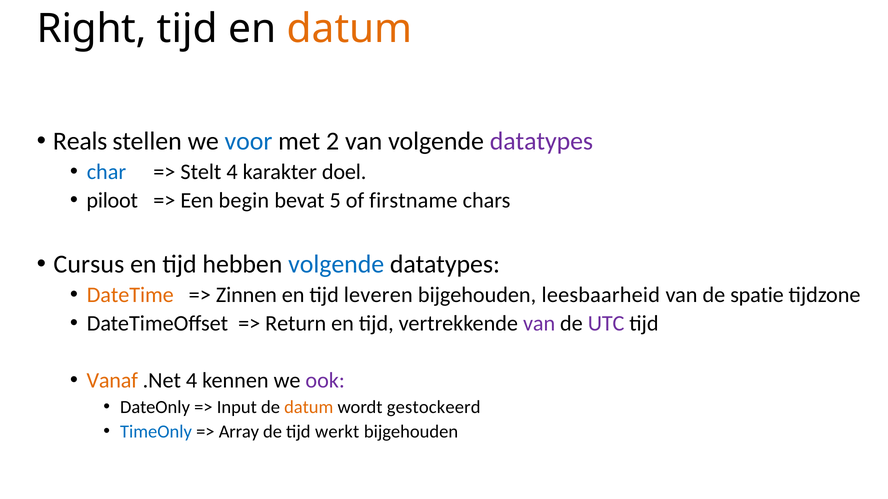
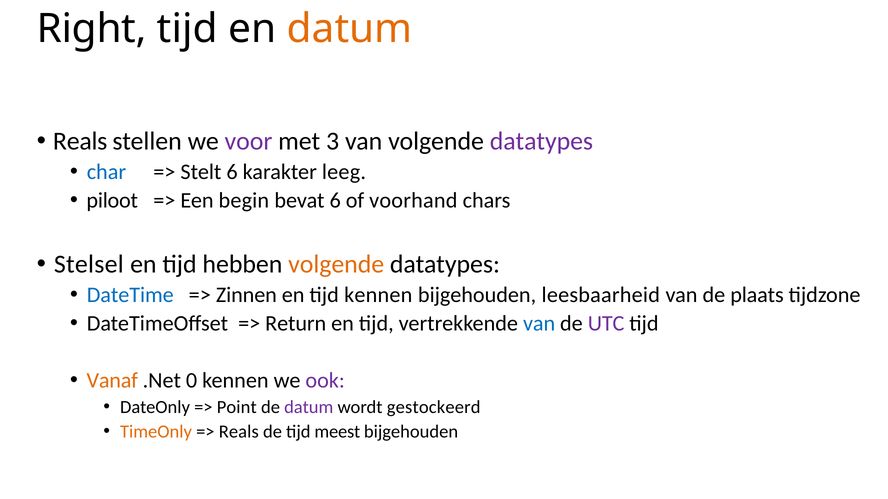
voor colour: blue -> purple (249, 141)
2: 2 -> 3 (333, 141)
Stelt 4: 4 -> 6 (232, 172)
doel: doel -> leeg (344, 172)
bevat 5: 5 -> 6 (335, 201)
firstname: firstname -> voorhand (413, 201)
Cursus: Cursus -> Stelsel (89, 264)
volgende colour: blue -> orange (336, 264)
DateTime colour: orange -> blue (130, 295)
tijd leveren: leveren -> kennen (378, 295)
spatie: spatie -> plaats (757, 295)
van colour: purple -> blue (539, 324)
.Net 4: 4 -> 0 (192, 381)
Input: Input -> Point (237, 407)
datum colour: orange -> purple (309, 407)
TimeOnly colour: blue -> orange (156, 432)
Array: Array -> Reals (239, 432)
werkt: werkt -> meest (337, 432)
